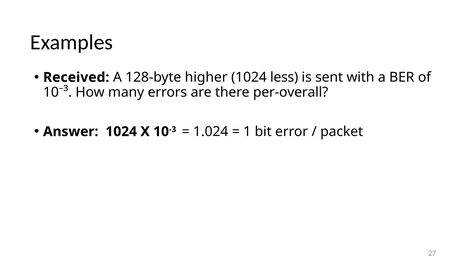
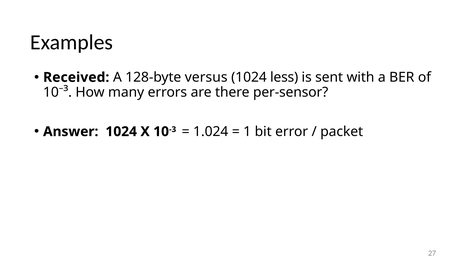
higher: higher -> versus (206, 77)
per-overall: per-overall -> per-sensor (291, 92)
